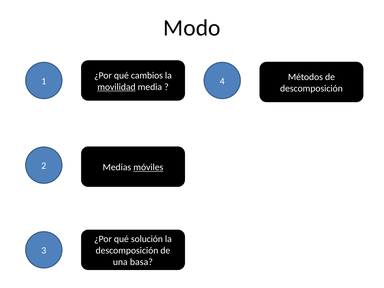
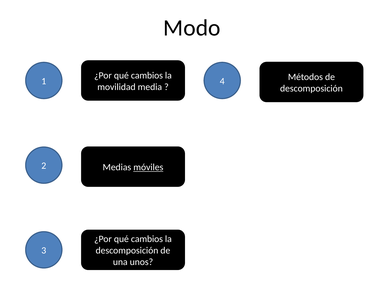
movilidad underline: present -> none (116, 87)
solución: solución -> cambios (147, 239)
basa: basa -> unos (141, 262)
